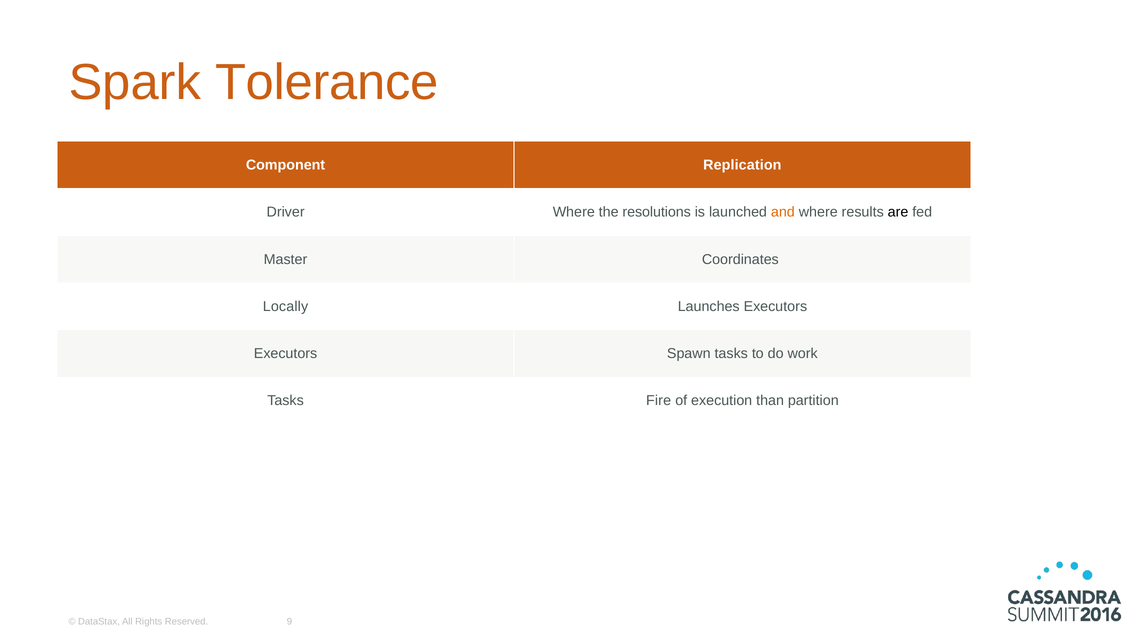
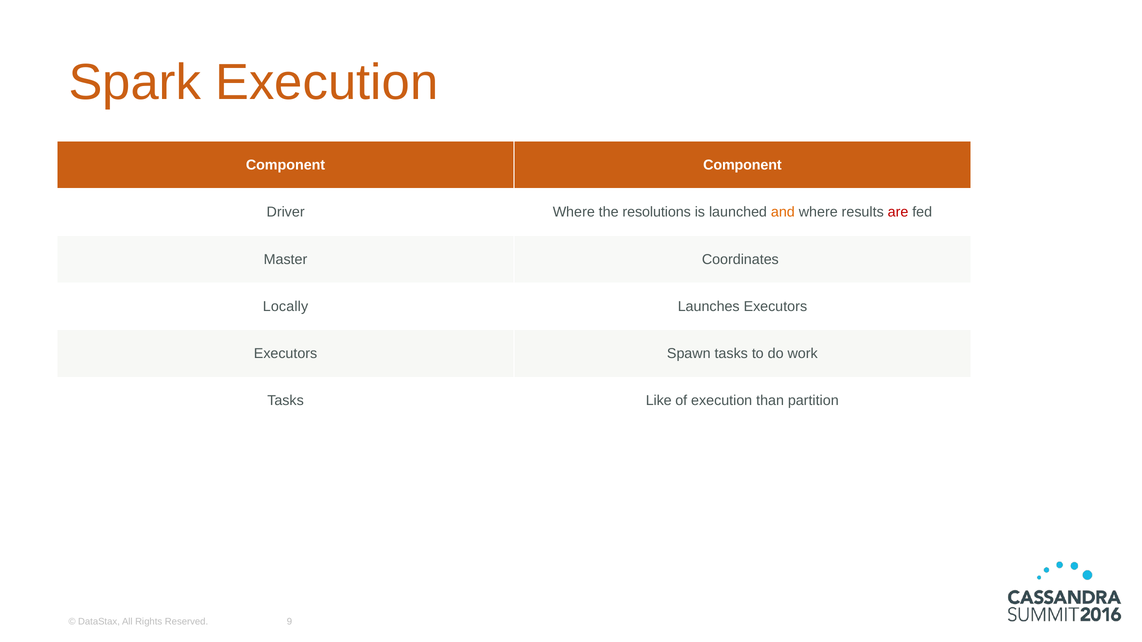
Spark Tolerance: Tolerance -> Execution (327, 83)
Component Replication: Replication -> Component (742, 165)
are colour: black -> red (898, 212)
Fire: Fire -> Like (659, 401)
